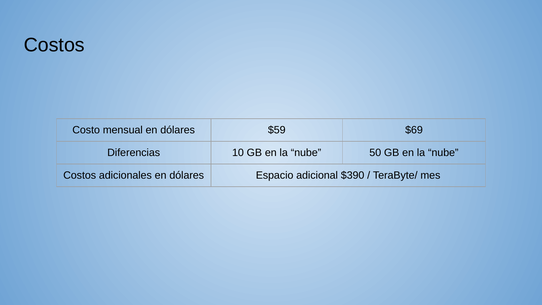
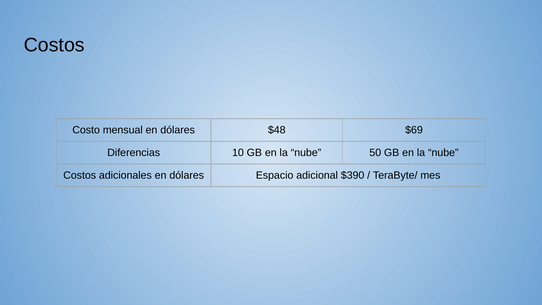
$59: $59 -> $48 (277, 130)
